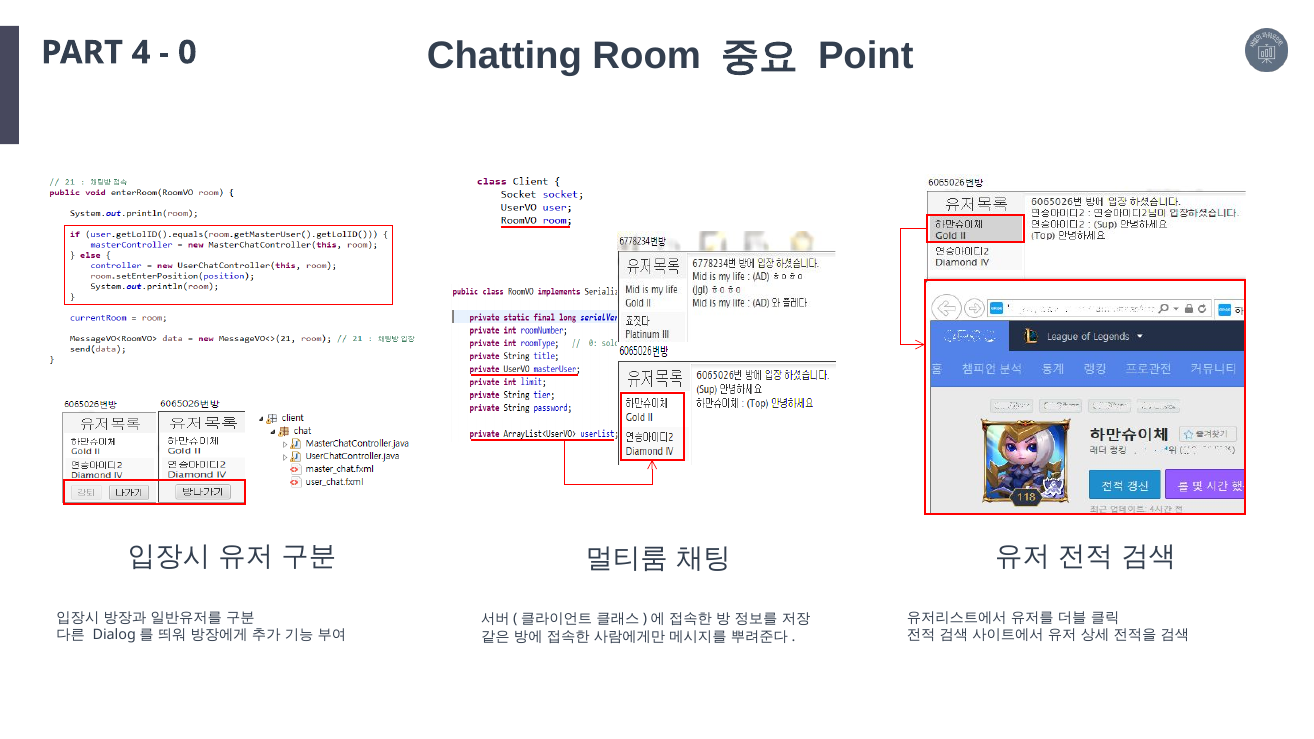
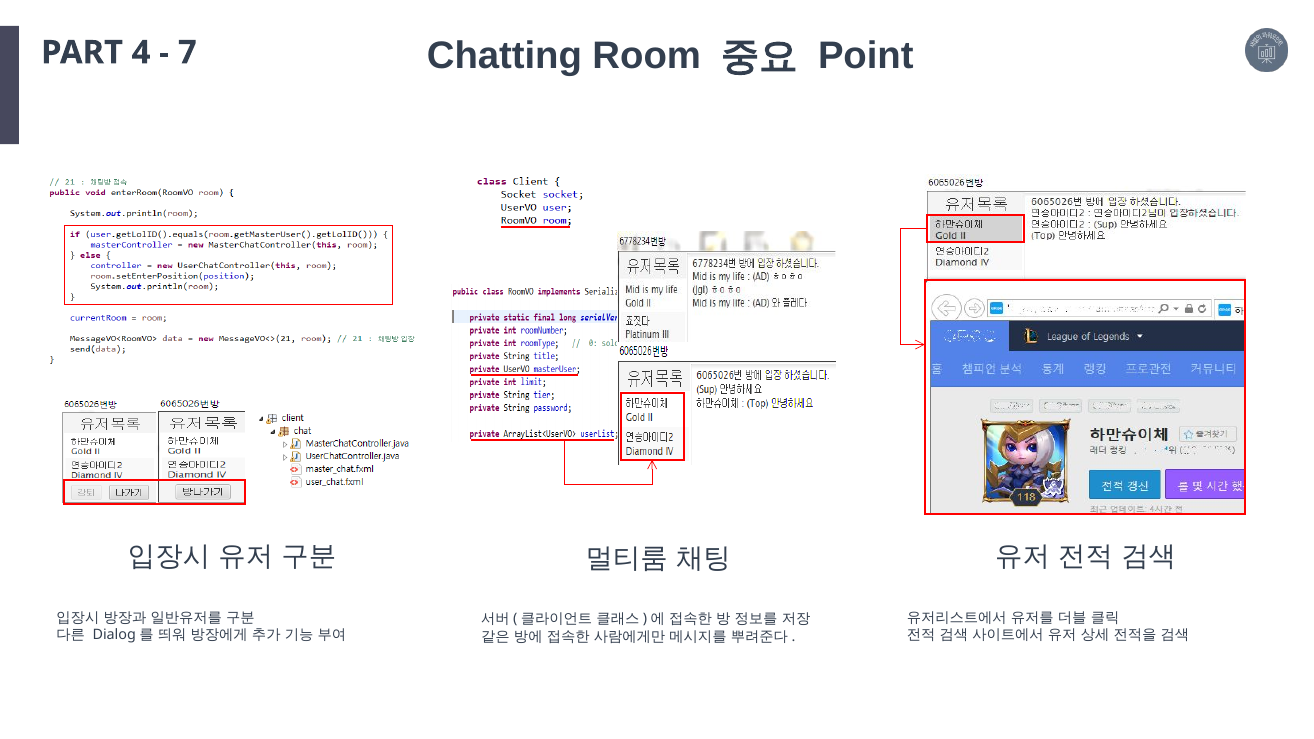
0: 0 -> 7 (187, 53)
